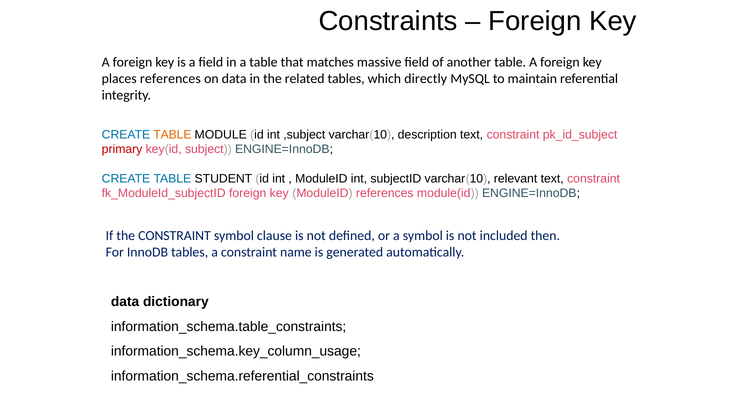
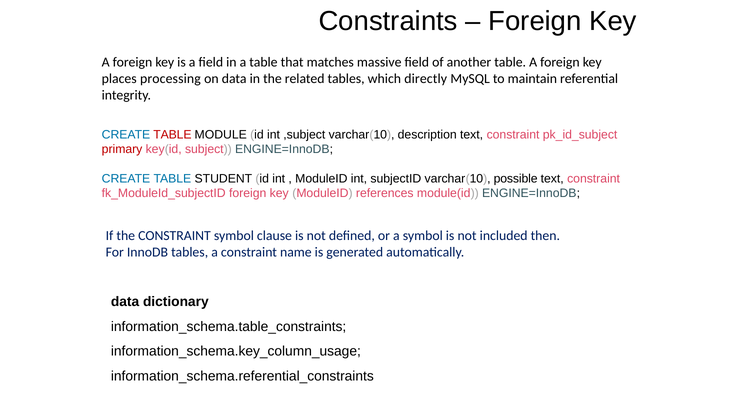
places references: references -> processing (170, 79)
TABLE colour: orange -> red (172, 135)
relevant: relevant -> possible (516, 179)
